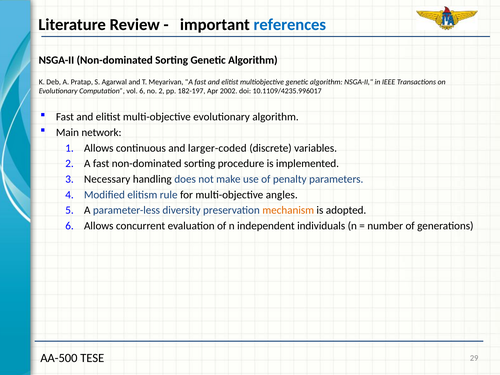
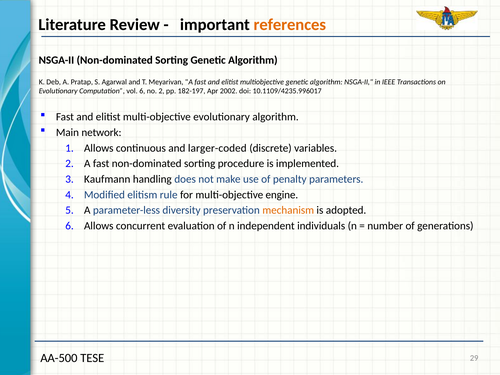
references colour: blue -> orange (290, 25)
Necessary: Necessary -> Kaufmann (107, 179)
angles: angles -> engine (282, 195)
